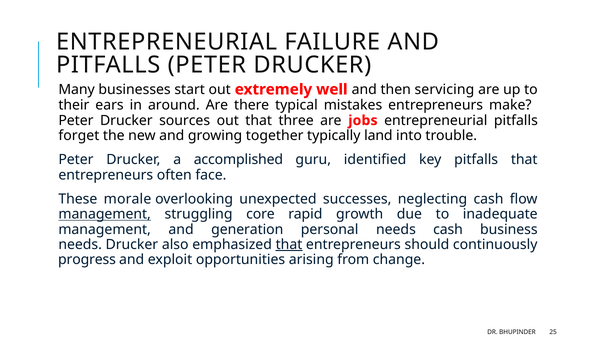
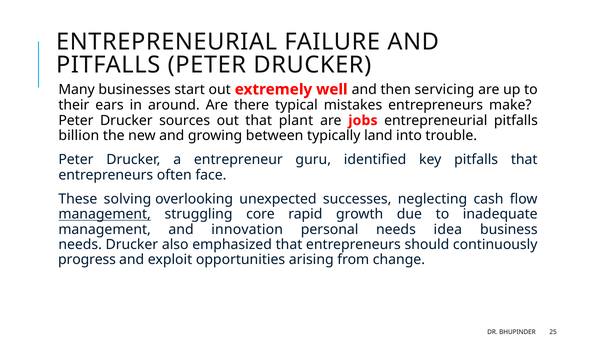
three: three -> plant (296, 120)
forget: forget -> billion (79, 136)
together: together -> between (275, 136)
accomplished: accomplished -> entrepreneur (238, 160)
morale: morale -> solving (128, 199)
generation: generation -> innovation (247, 229)
needs cash: cash -> idea (448, 229)
that underline: present -> none (289, 244)
